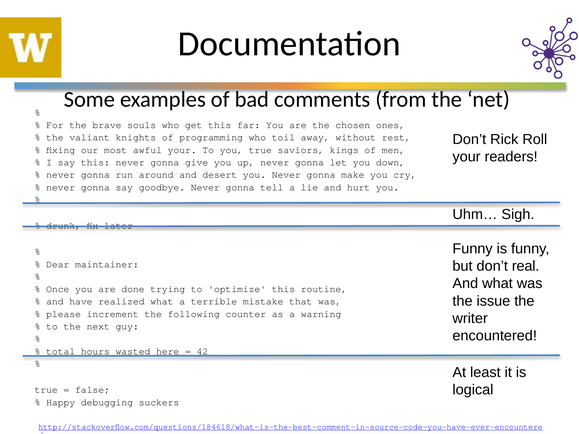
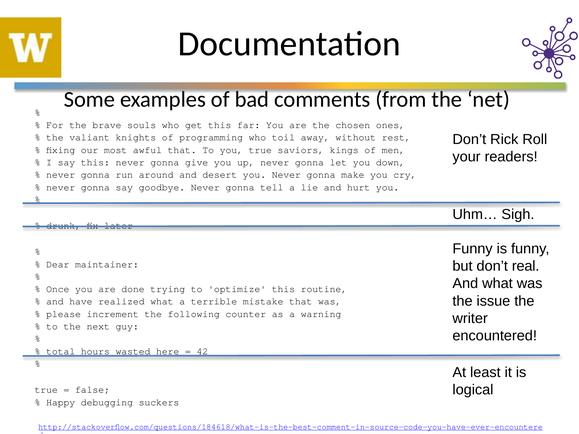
awful your: your -> that (182, 150)
